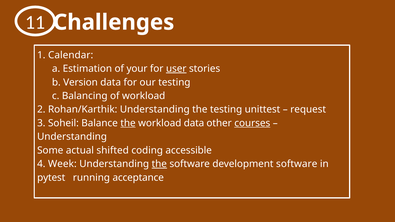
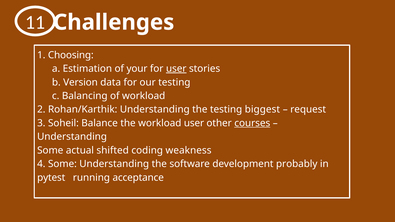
Calendar: Calendar -> Choosing (71, 55)
unittest: unittest -> biggest (262, 110)
the underline: present -> none (128, 123)
workload data: data -> user (194, 123)
accessible: accessible -> weakness (189, 150)
4 Week: Week -> Some (62, 164)
the underline: present -> none (159, 164)
development software: software -> probably (297, 164)
